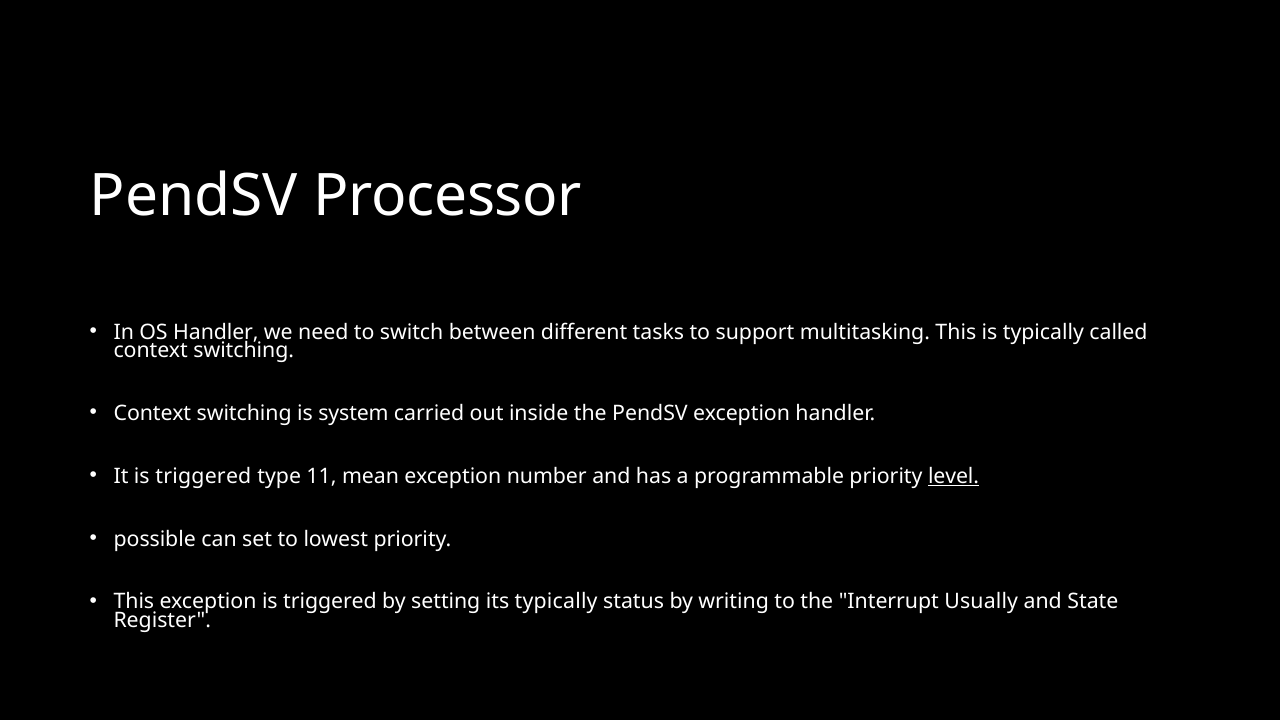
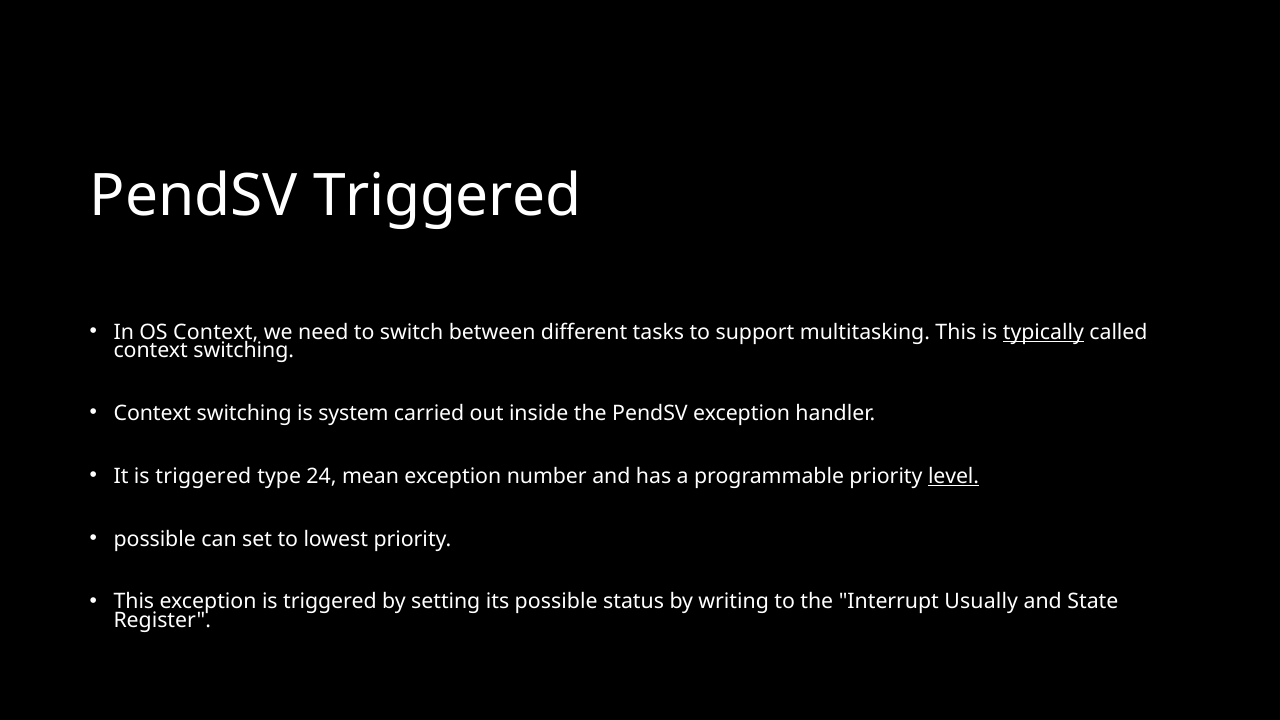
PendSV Processor: Processor -> Triggered (447, 196)
OS Handler: Handler -> Context (216, 333)
typically underline: none -> present (1043, 333)
11: 11 -> 24 (322, 476)
its typically: typically -> possible (556, 602)
